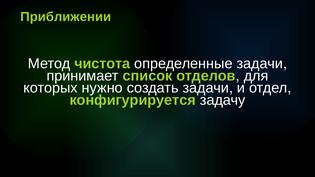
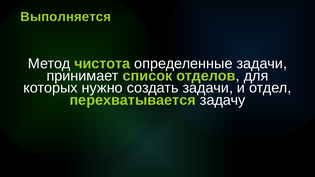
Приближении: Приближении -> Выполняется (66, 17)
конфигурируется: конфигурируется -> перехватывается (133, 100)
